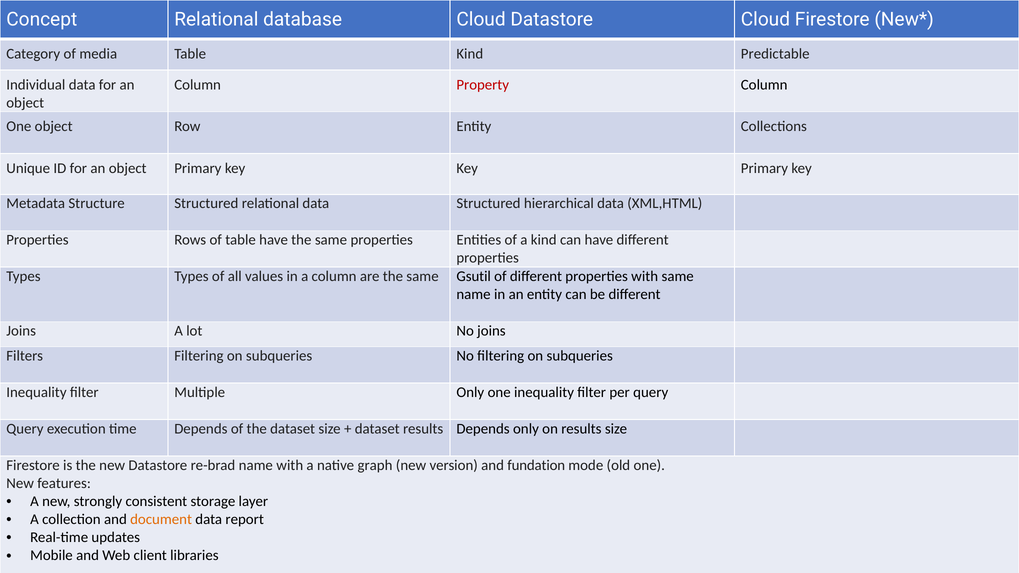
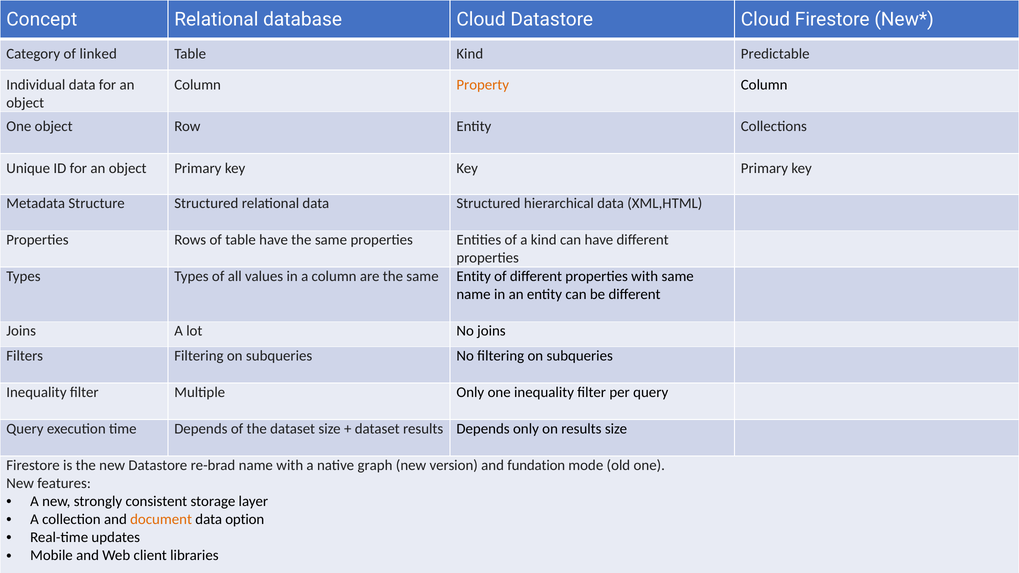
media: media -> linked (98, 54)
Property colour: red -> orange (483, 85)
same Gsutil: Gsutil -> Entity (474, 276)
report: report -> option (245, 520)
